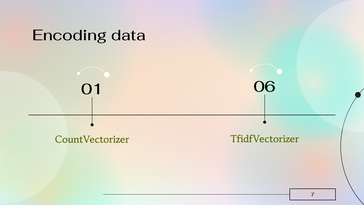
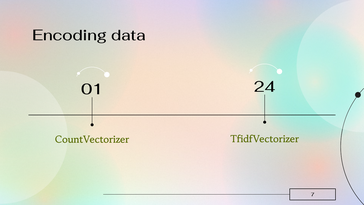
06: 06 -> 24 (265, 87)
